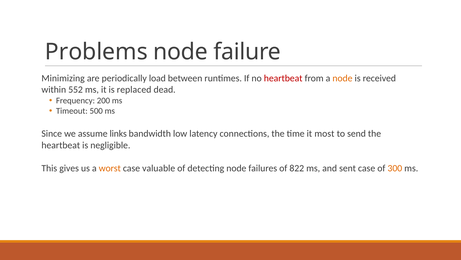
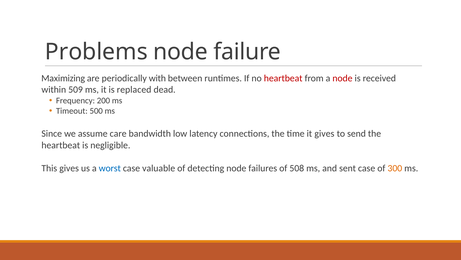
Minimizing: Minimizing -> Maximizing (63, 78)
load: load -> with (157, 78)
node colour: orange -> red (342, 78)
552: 552 -> 509 (76, 89)
links: links -> care (118, 133)
it most: most -> gives (324, 133)
worst colour: orange -> blue (110, 168)
822: 822 -> 508 (297, 168)
